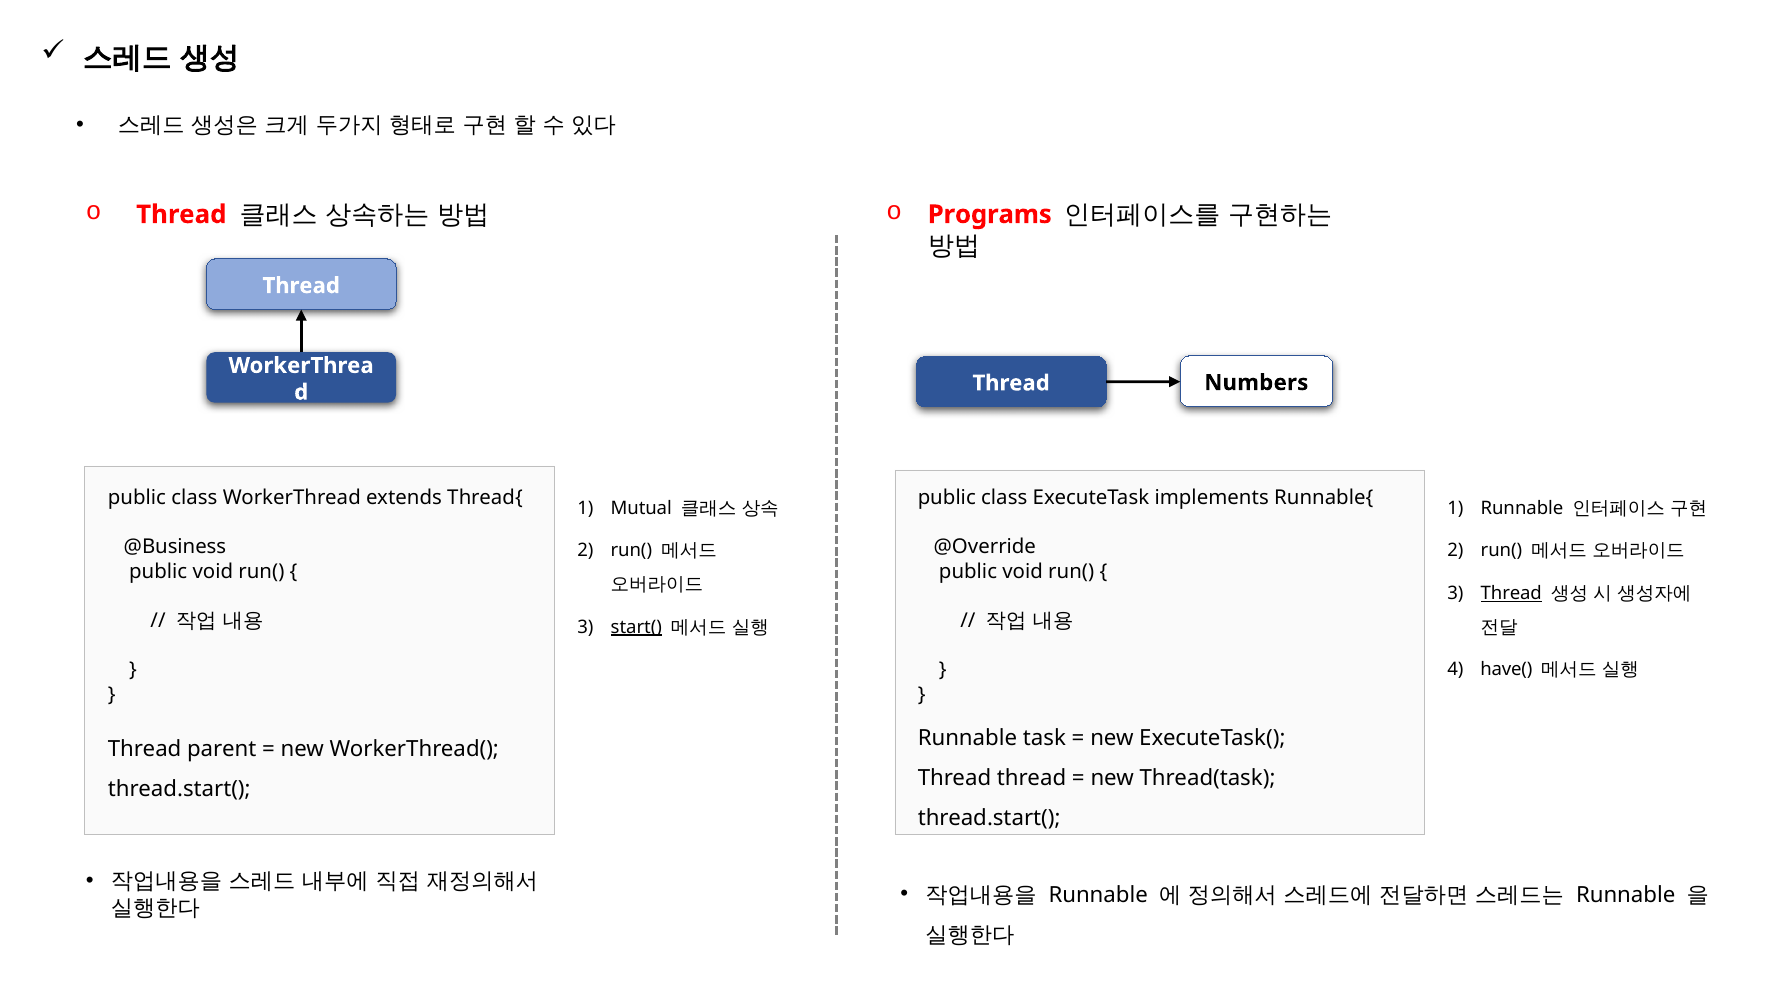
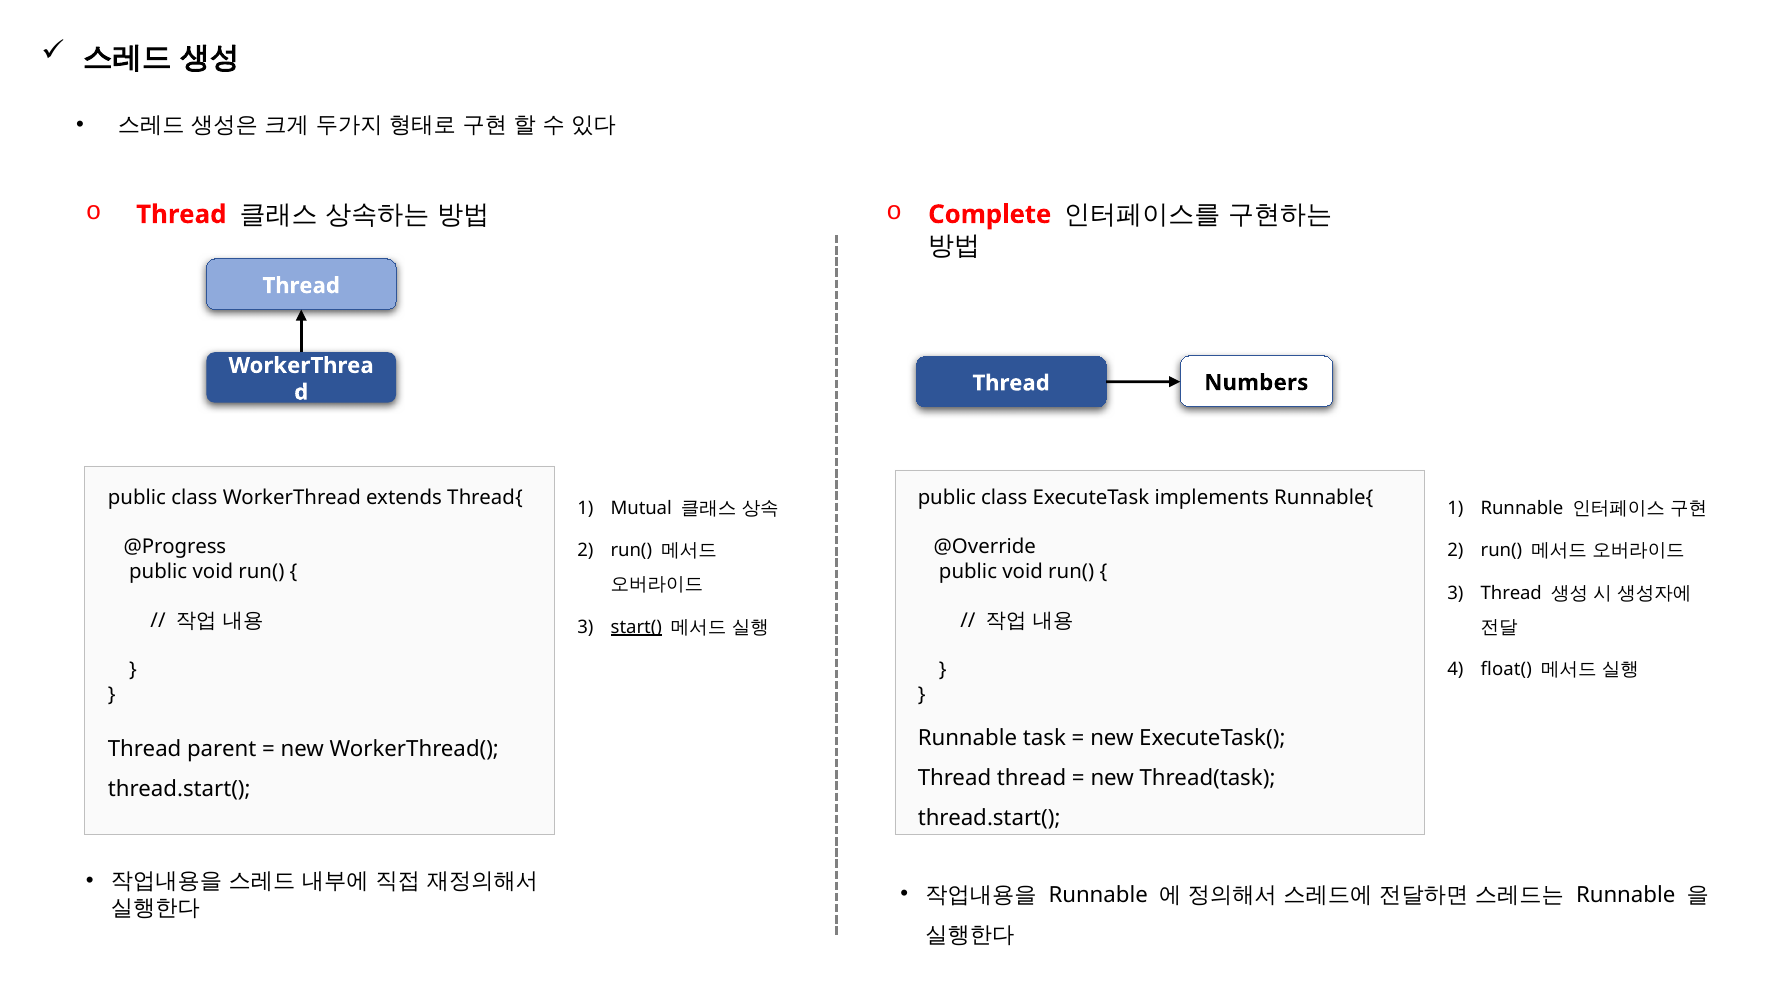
Programs: Programs -> Complete (990, 214)
@Business: @Business -> @Progress (175, 547)
Thread underline: present -> none (1511, 593)
have(: have( -> float( (1506, 670)
